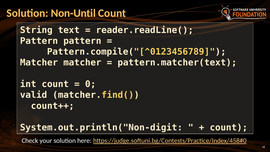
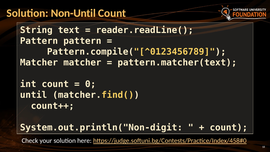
valid: valid -> until (34, 95)
